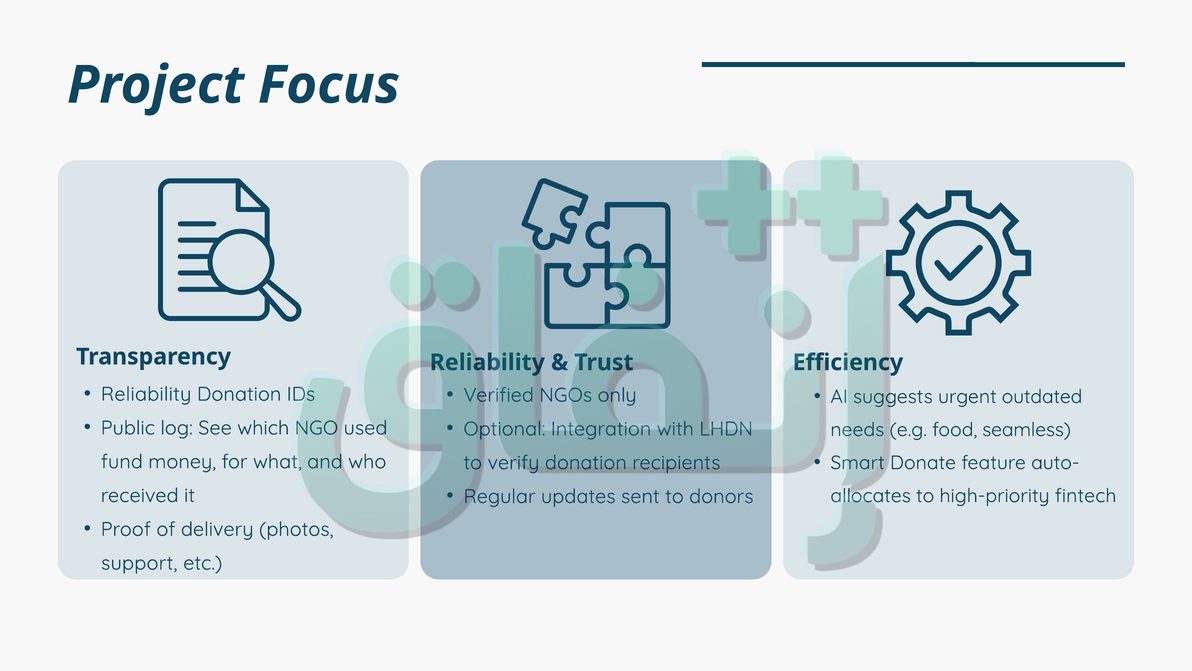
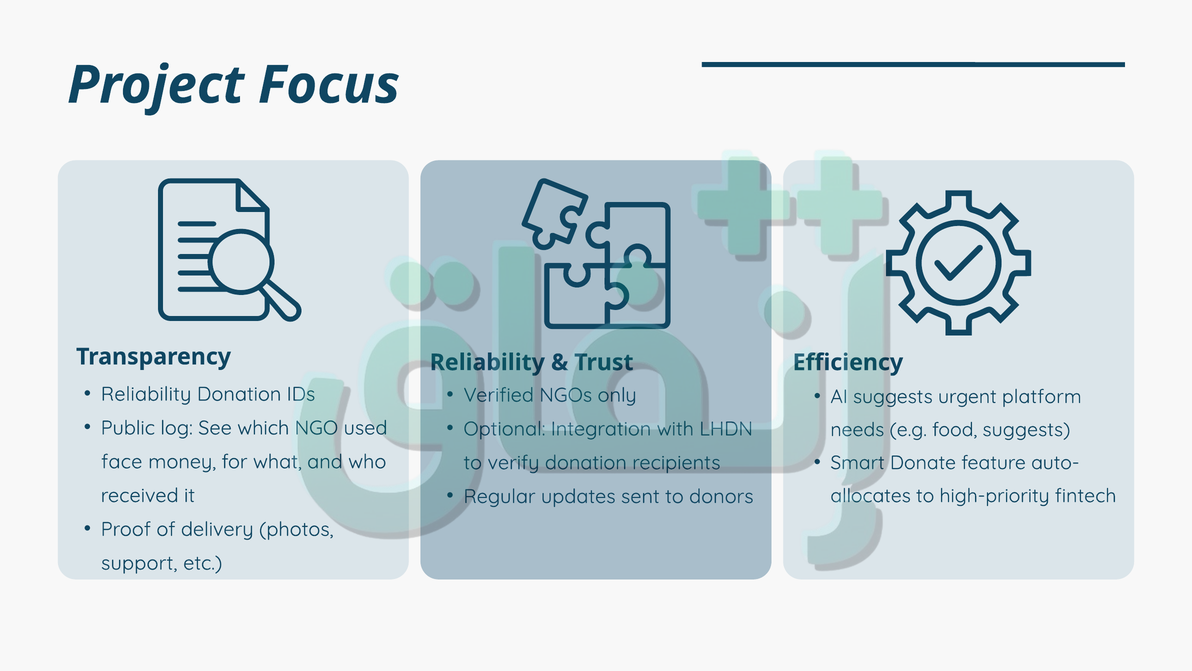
outdated: outdated -> platform (1042, 396)
seamless: seamless -> suggests (1026, 429)
fund: fund -> face (122, 461)
